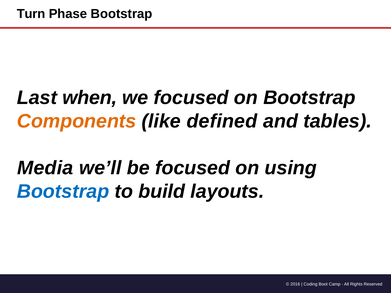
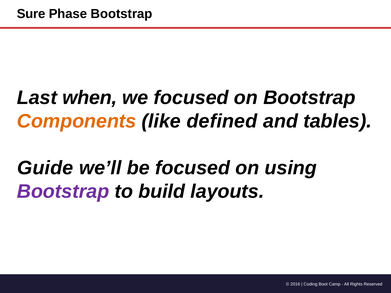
Turn: Turn -> Sure (31, 14)
Media: Media -> Guide (45, 168)
Bootstrap colour: blue -> purple (63, 192)
